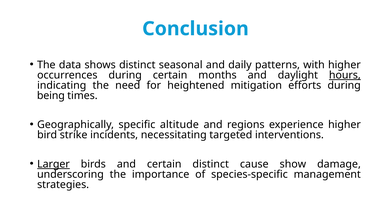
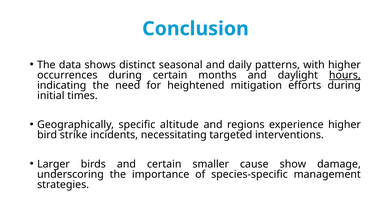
being: being -> initial (51, 96)
Larger underline: present -> none (53, 164)
certain distinct: distinct -> smaller (211, 164)
